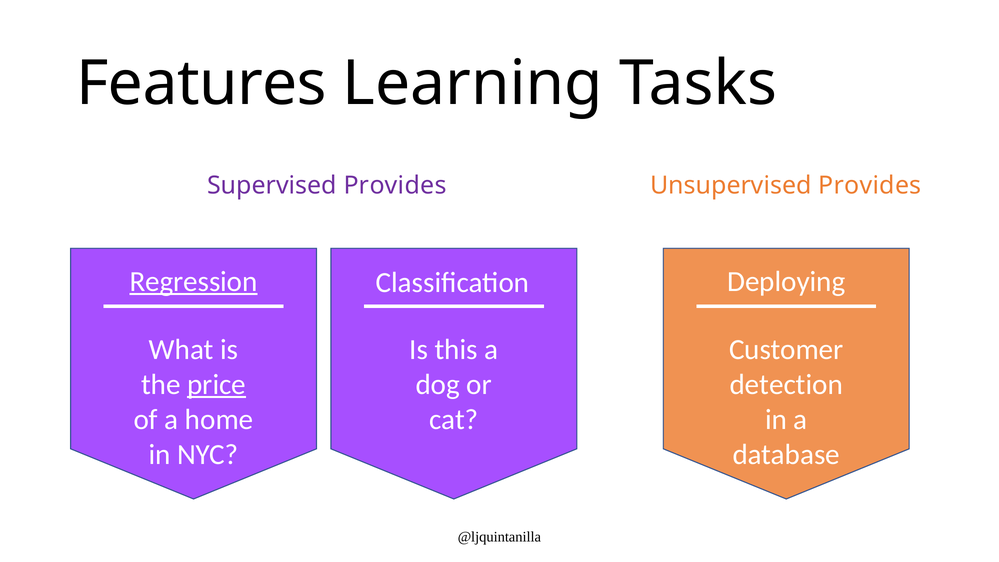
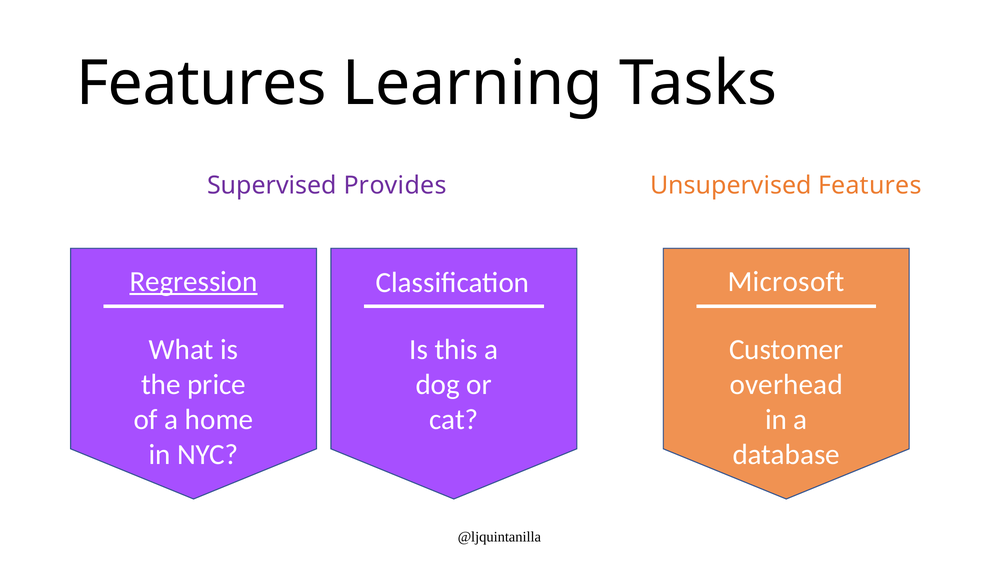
Unsupervised Provides: Provides -> Features (870, 186)
Deploying: Deploying -> Microsoft (786, 281)
price underline: present -> none (217, 384)
detection: detection -> overhead (786, 384)
